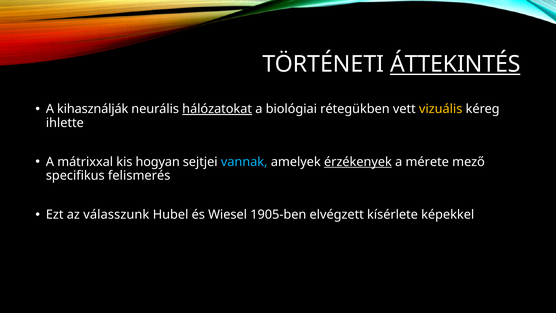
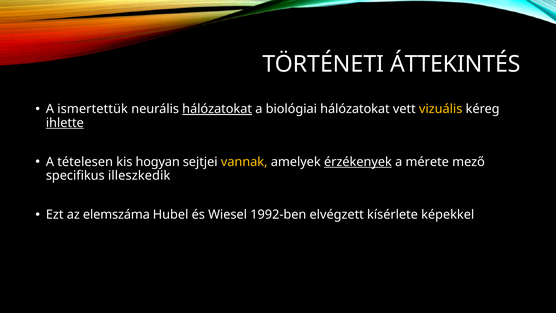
ÁTTEKINTÉS underline: present -> none (455, 64)
kihasználják: kihasználják -> ismertettük (93, 109)
biológiai rétegükben: rétegükben -> hálózatokat (355, 109)
ihlette underline: none -> present (65, 123)
mátrixxal: mátrixxal -> tételesen (85, 162)
vannak colour: light blue -> yellow (244, 162)
felismerés: felismerés -> illeszkedik (139, 176)
válasszunk: válasszunk -> elemszáma (116, 215)
1905-ben: 1905-ben -> 1992-ben (278, 215)
